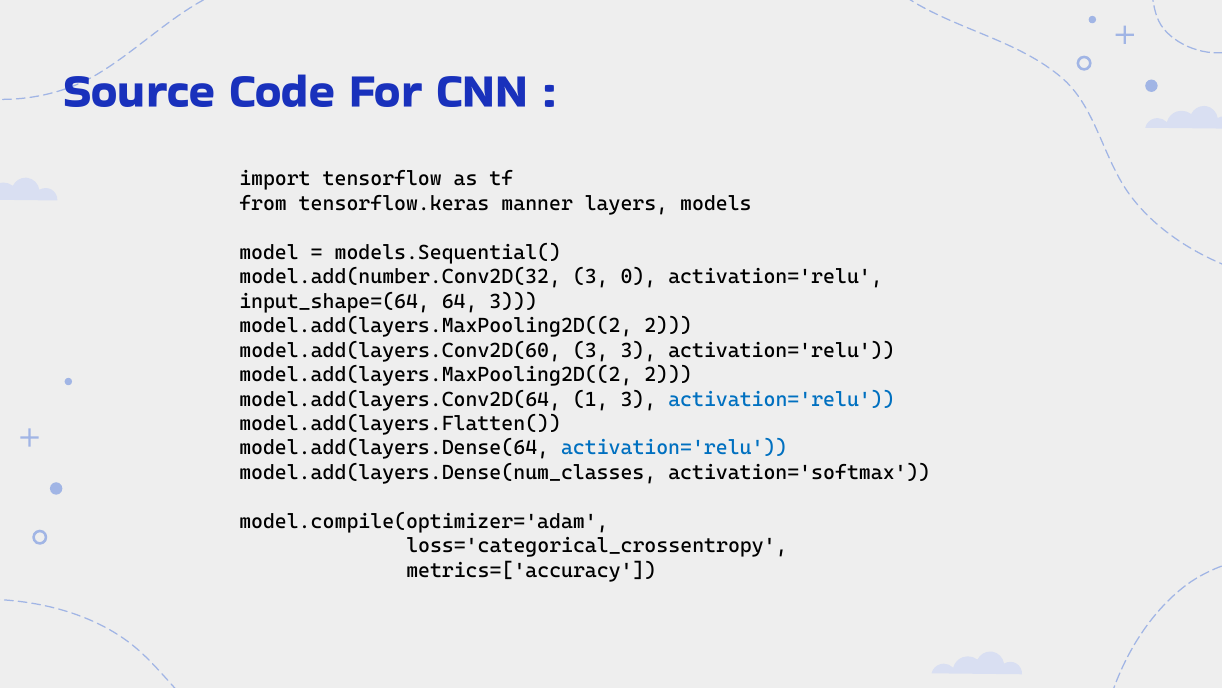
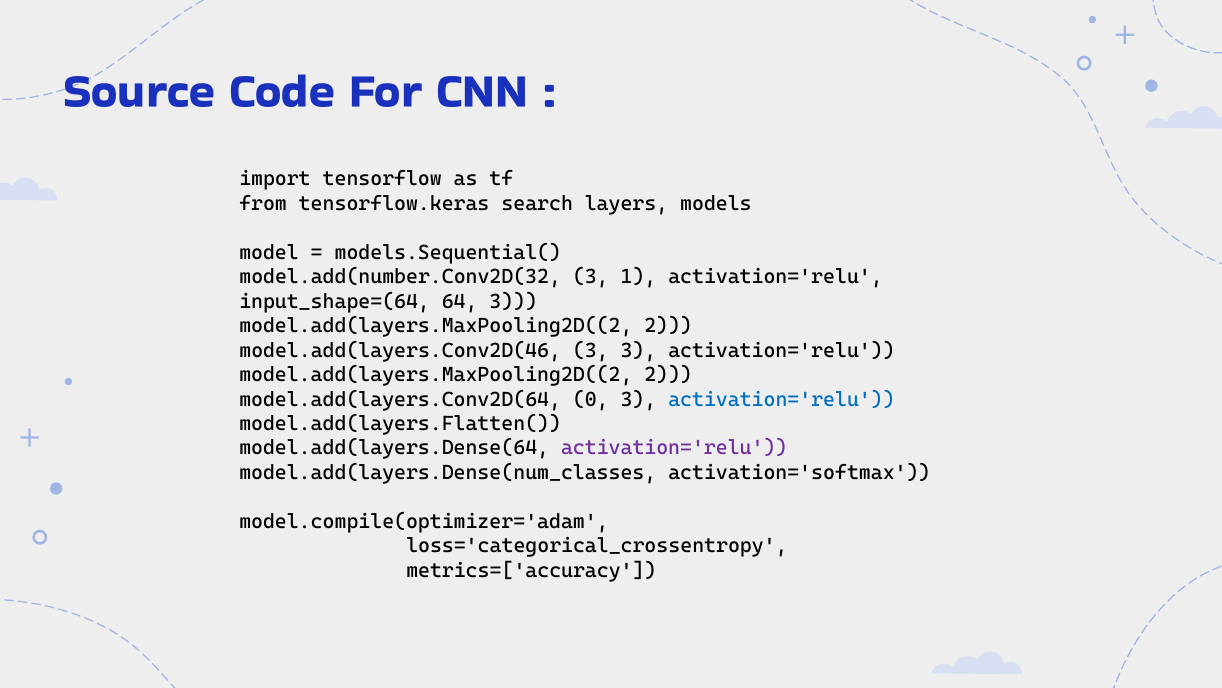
manner: manner -> search (537, 203)
0: 0 -> 1 (639, 277)
model.add(layers.Conv2D(60: model.add(layers.Conv2D(60 -> model.add(layers.Conv2D(46 (400, 350)
1: 1 -> 0 (591, 399)
activation='relu colour: blue -> purple (674, 448)
